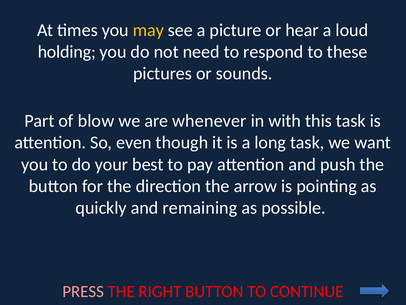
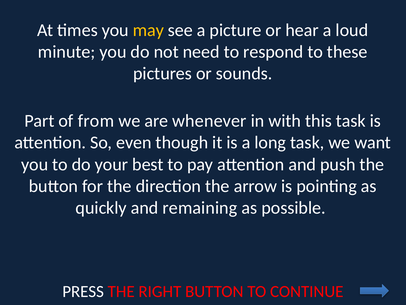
holding: holding -> minute (67, 52)
blow: blow -> from (96, 121)
PRESS colour: pink -> white (83, 291)
